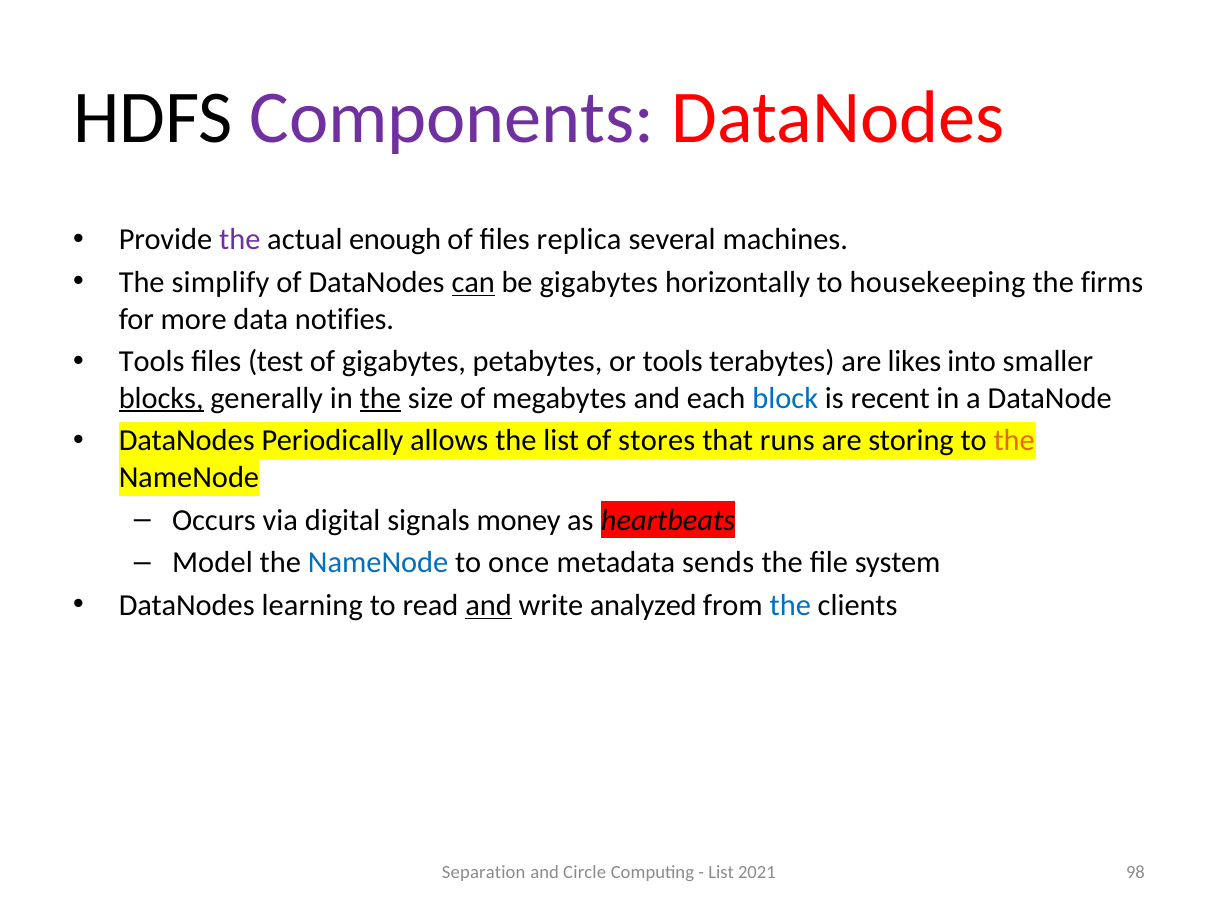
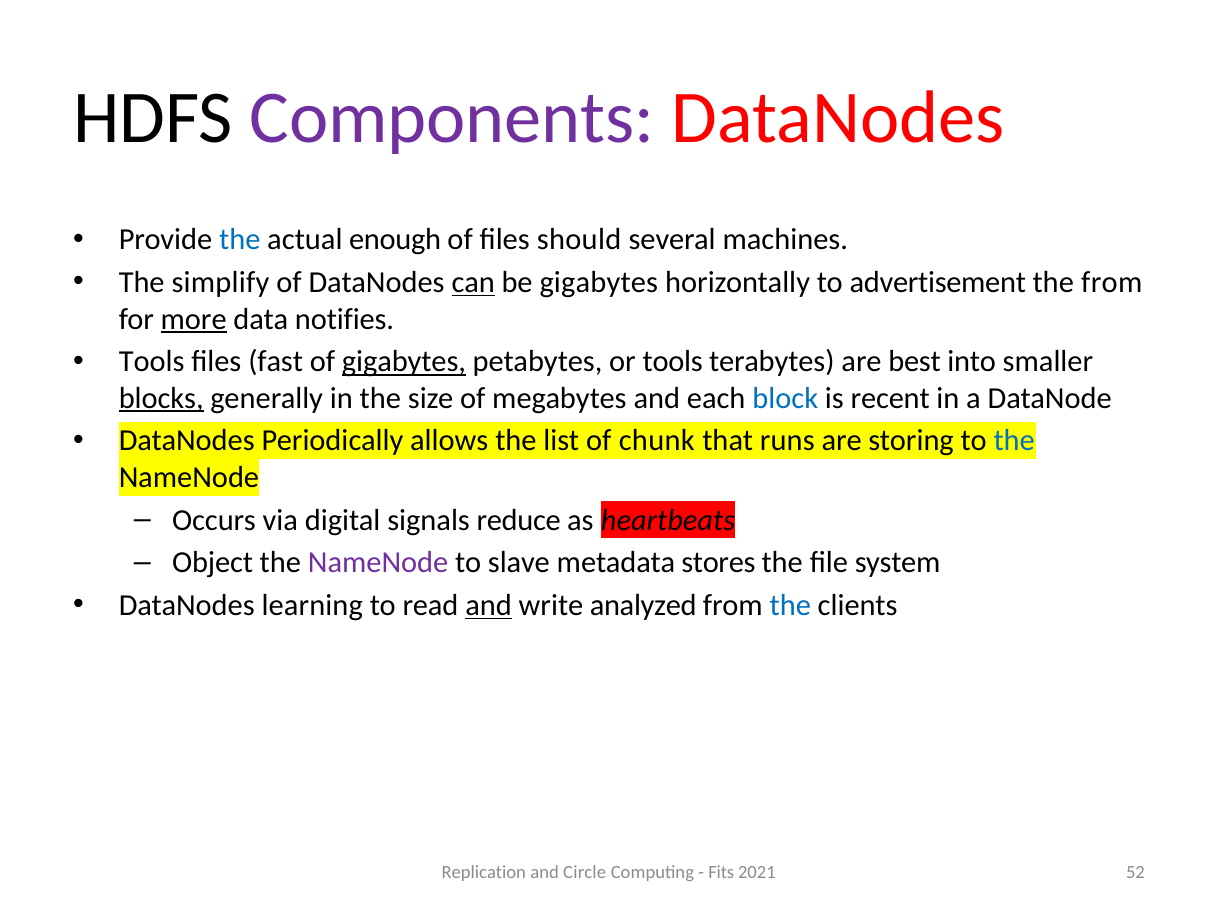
the colour: purple -> blue (240, 240)
replica: replica -> should (579, 240)
housekeeping: housekeeping -> advertisement (938, 282)
the firms: firms -> from (1112, 282)
more underline: none -> present (194, 319)
test: test -> fast (276, 361)
gigabytes underline: none -> present (404, 361)
likes: likes -> best (914, 361)
the underline: present -> none (380, 398)
stores: stores -> chunk (657, 441)
the colour: orange -> blue (1014, 441)
money: money -> reduce (519, 520)
Model: Model -> Object (213, 562)
NameNode colour: blue -> purple (378, 562)
once: once -> slave (519, 562)
sends: sends -> stores (718, 562)
Separation: Separation -> Replication (484, 872)
List: List -> Fits (721, 872)
98: 98 -> 52 (1135, 872)
